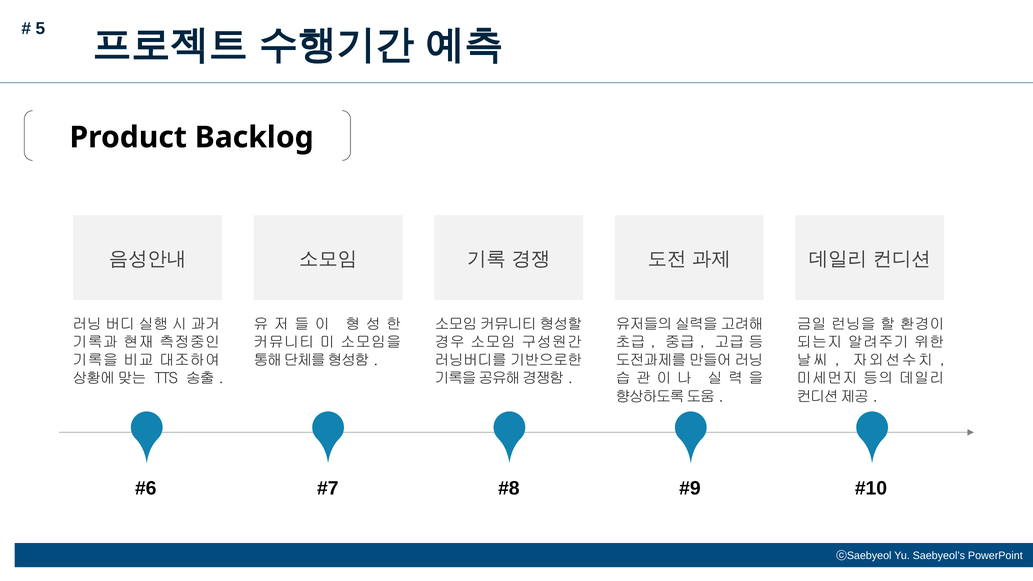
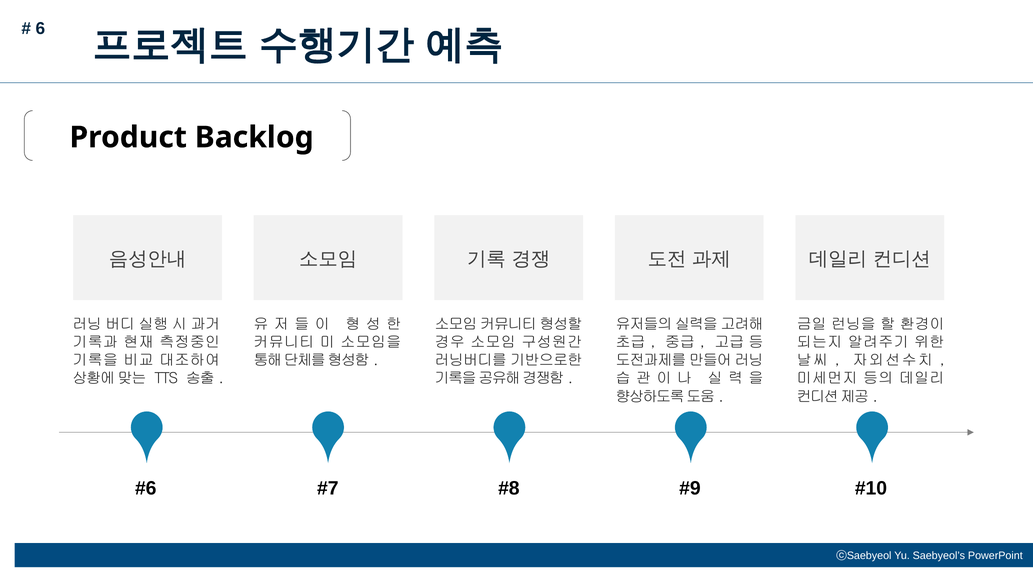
5: 5 -> 6 (40, 29)
